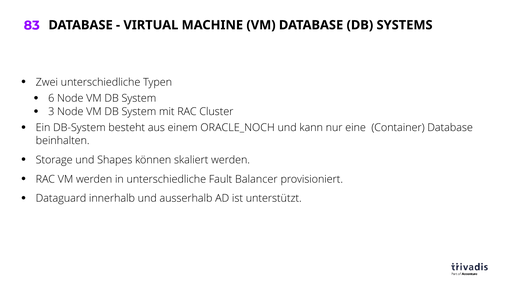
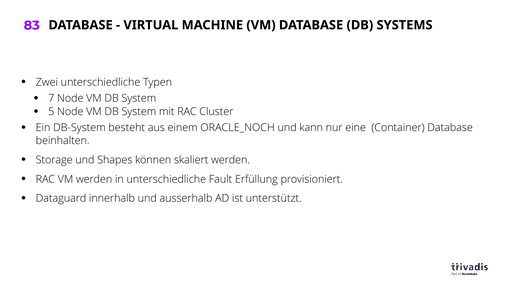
6: 6 -> 7 (51, 98)
3: 3 -> 5 (51, 112)
Balancer: Balancer -> Erfüllung (256, 179)
